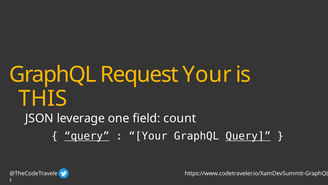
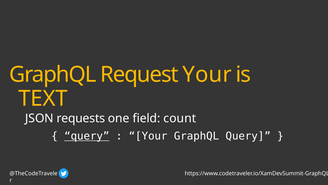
THIS: THIS -> TEXT (43, 98)
leverage: leverage -> requests (81, 118)
Query underline: present -> none (248, 136)
